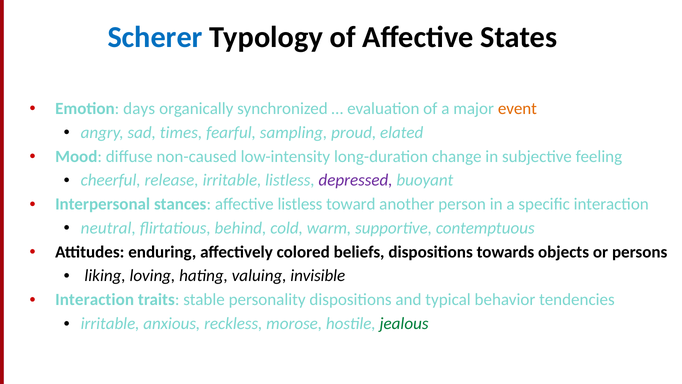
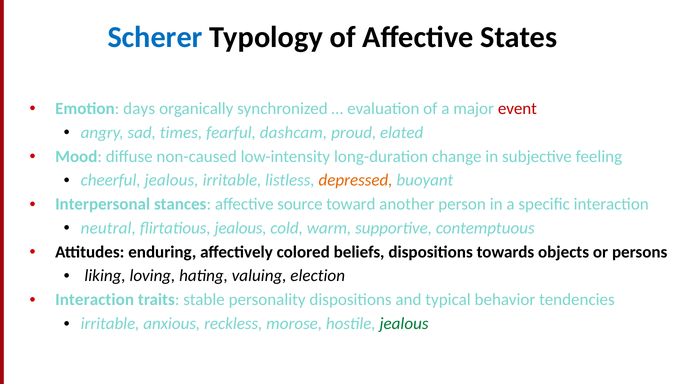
event colour: orange -> red (517, 108)
sampling: sampling -> dashcam (294, 132)
cheerful release: release -> jealous (172, 180)
depressed colour: purple -> orange (356, 180)
affective listless: listless -> source (300, 204)
flirtatious behind: behind -> jealous (241, 228)
invisible: invisible -> election (318, 276)
